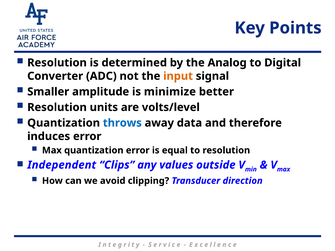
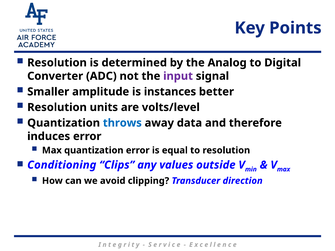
input colour: orange -> purple (178, 76)
minimize: minimize -> instances (170, 92)
Independent: Independent -> Conditioning (62, 165)
